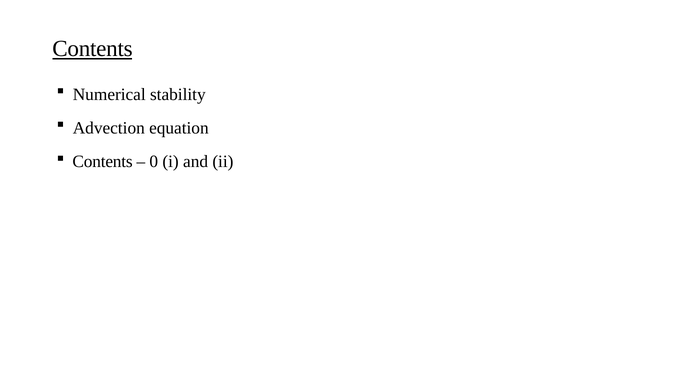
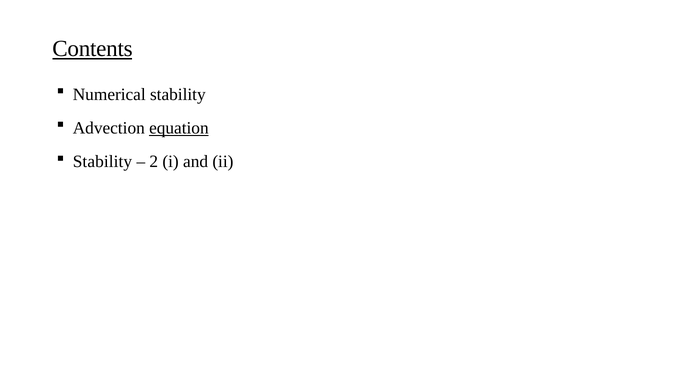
equation underline: none -> present (179, 128)
Contents: Contents -> Stability (102, 162)
0: 0 -> 2 (154, 162)
